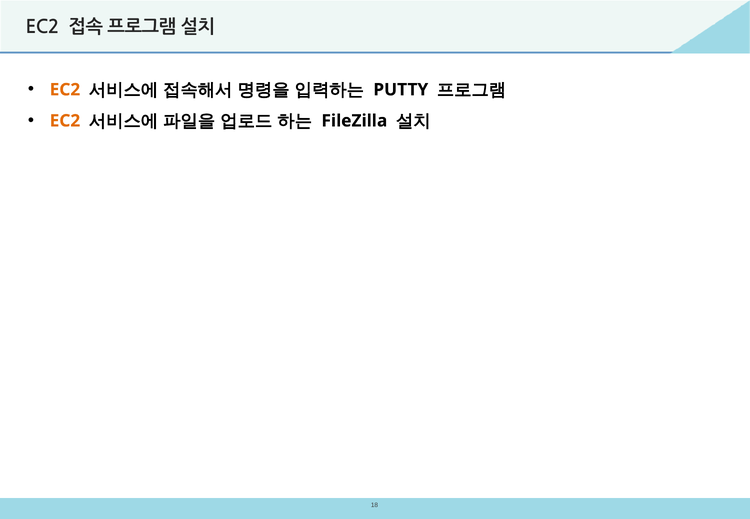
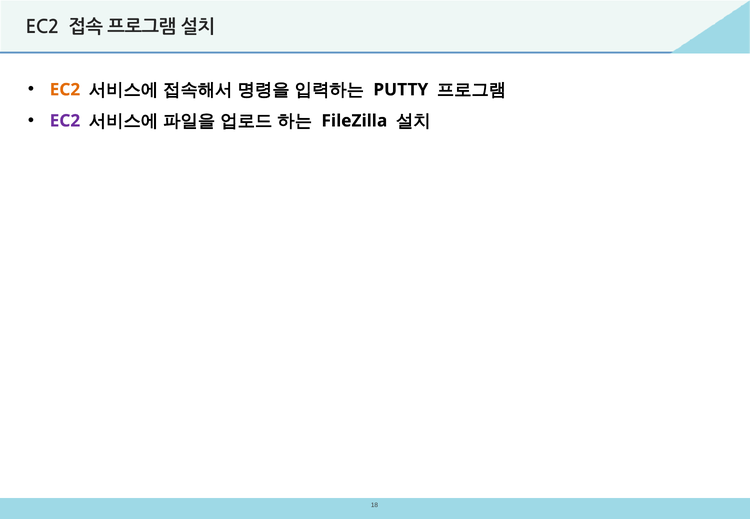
EC2 colour: orange -> purple (65, 121)
